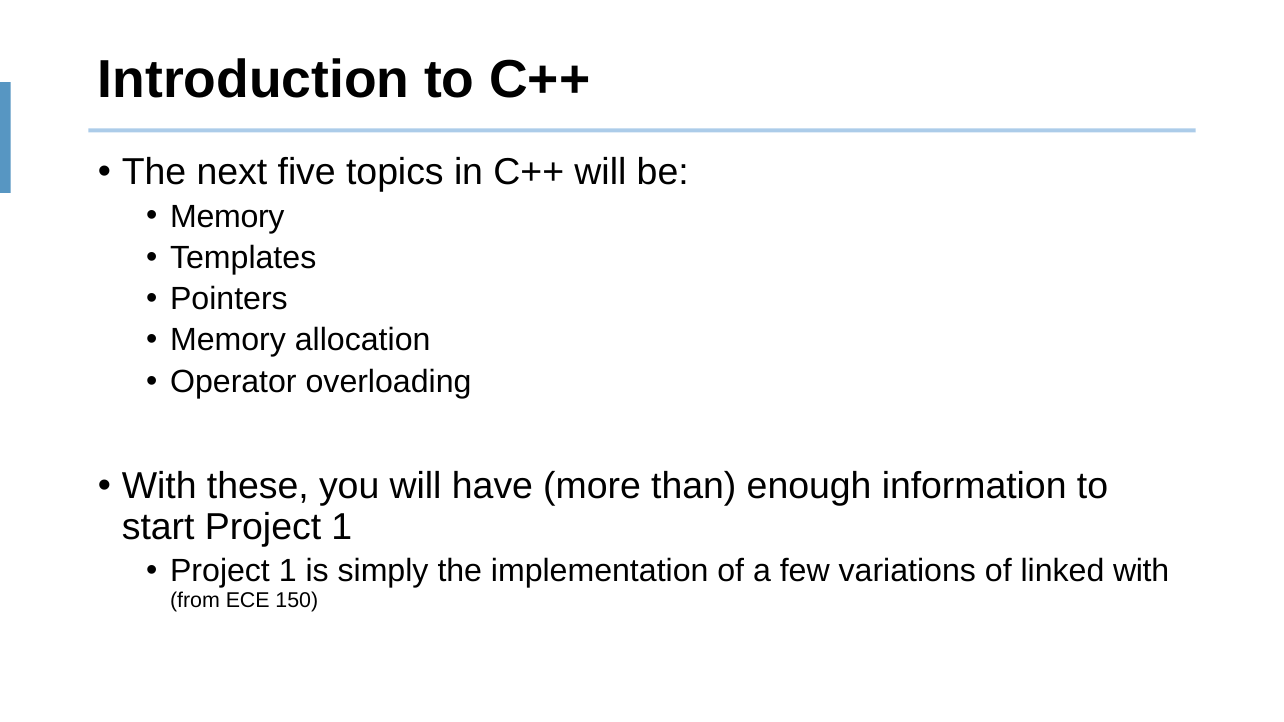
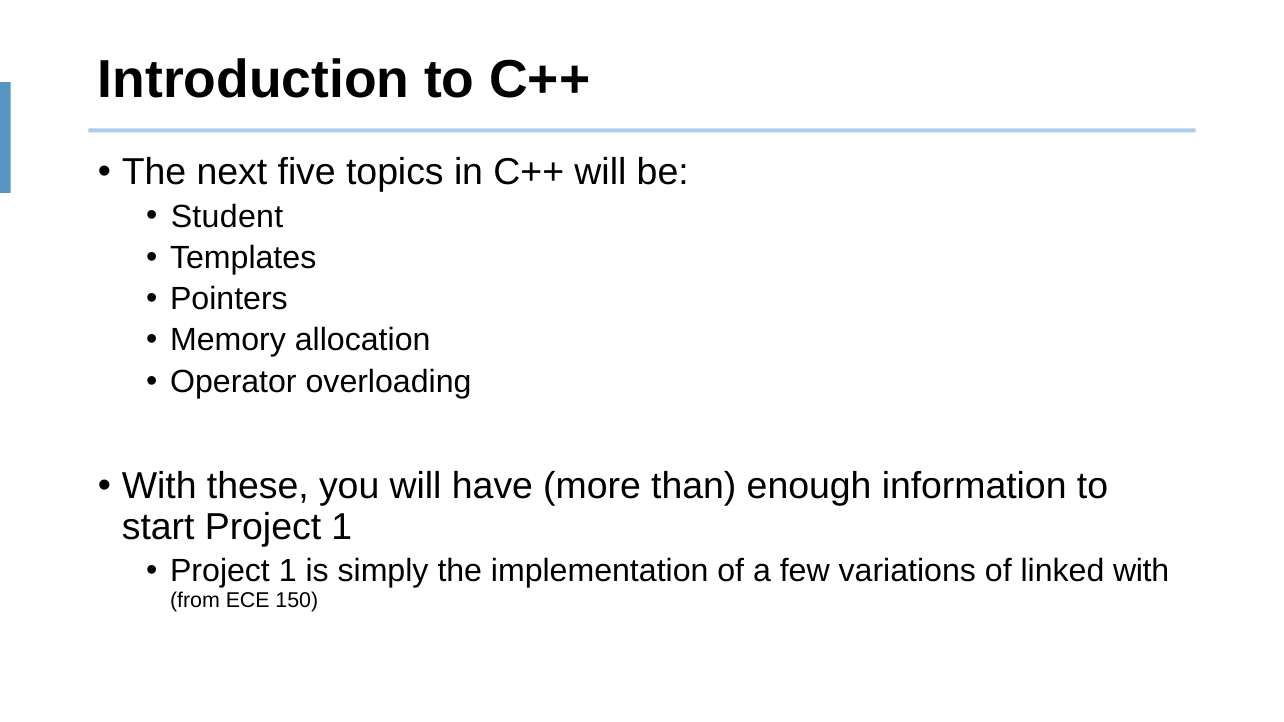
Memory: Memory -> Student (227, 217)
